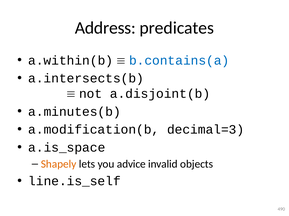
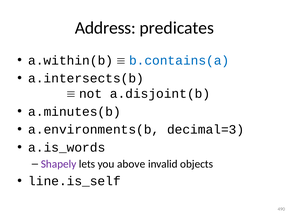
a.modification(b: a.modification(b -> a.environments(b (94, 130)
a.is_space: a.is_space -> a.is_words (67, 148)
Shapely colour: orange -> purple (59, 165)
advice: advice -> above (131, 165)
